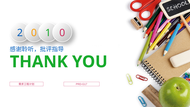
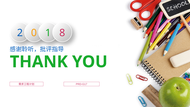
0: 0 -> 8 (62, 33)
